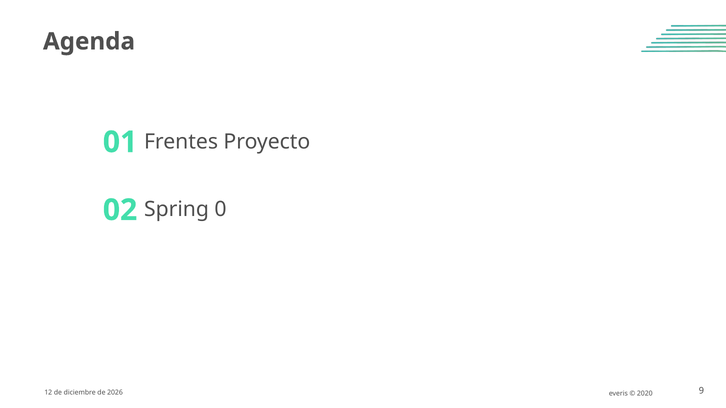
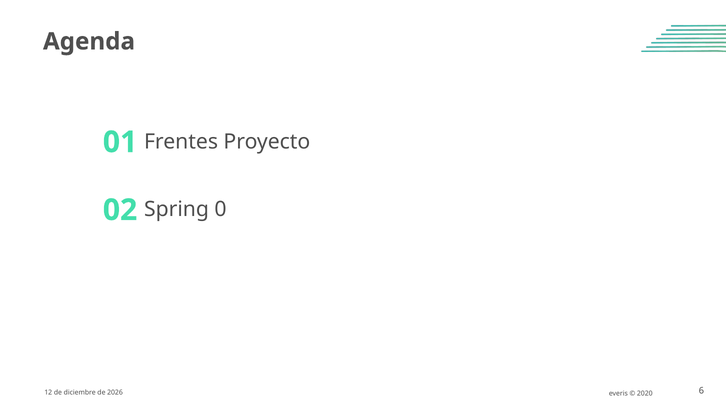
9: 9 -> 6 (701, 391)
